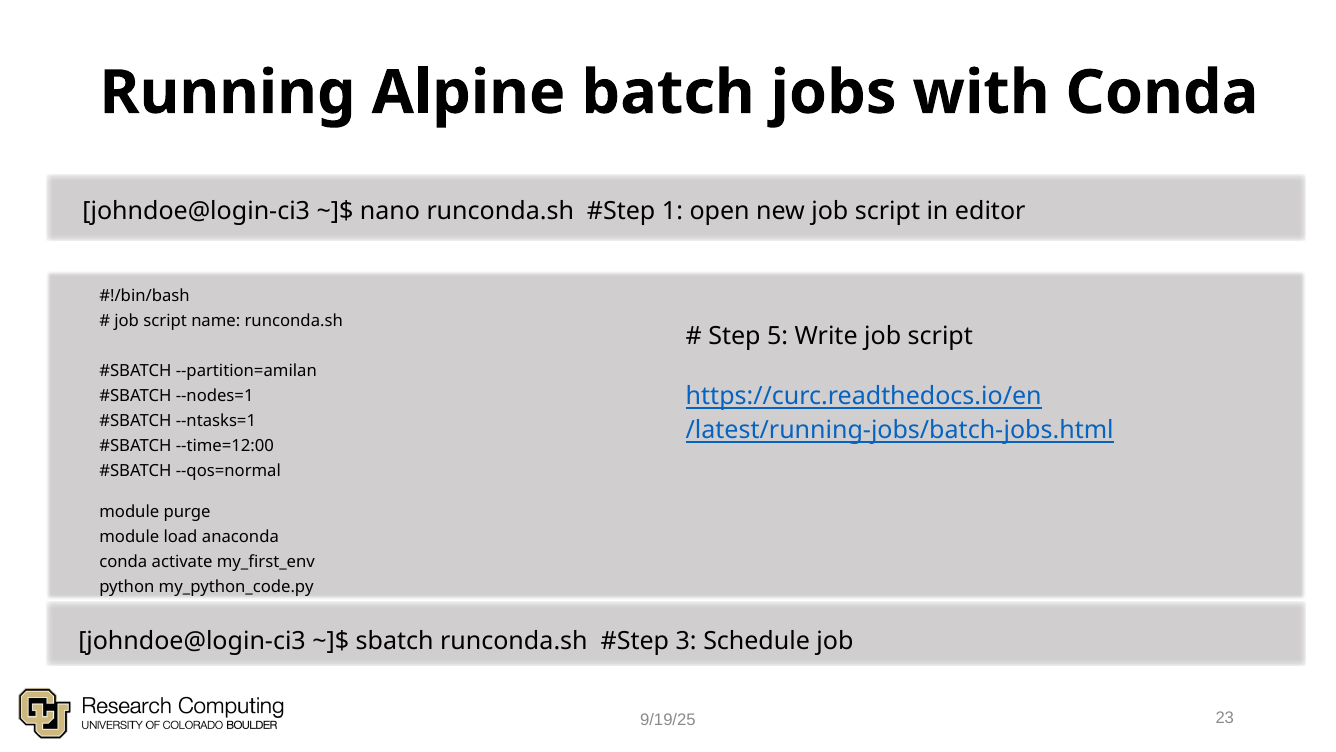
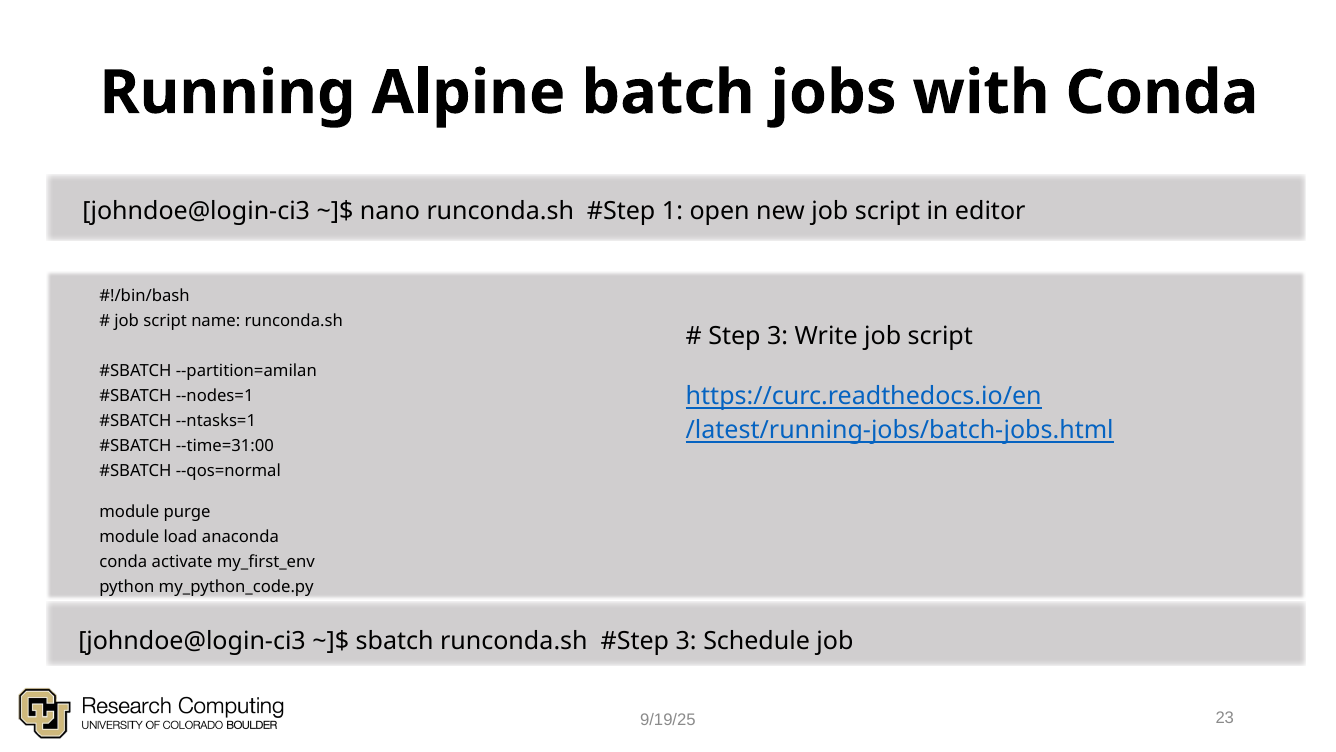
Step 5: 5 -> 3 (778, 336)
--time=12:00: --time=12:00 -> --time=31:00 (225, 446)
